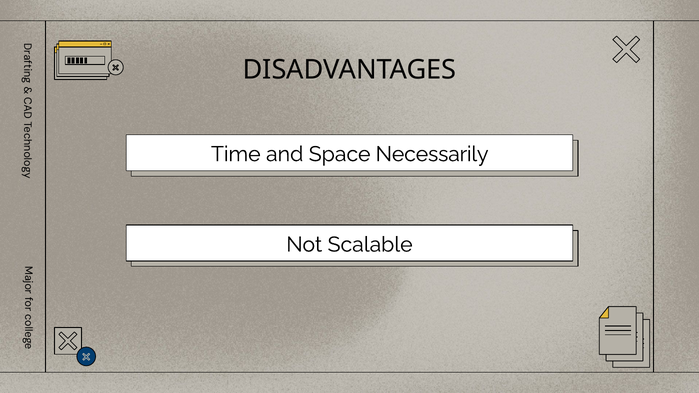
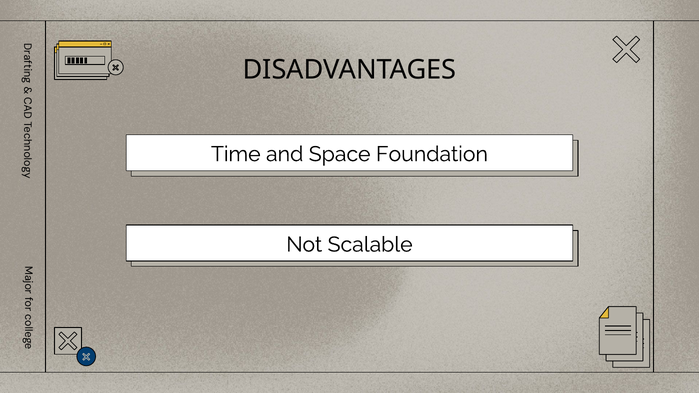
Necessarily: Necessarily -> Foundation (432, 154)
